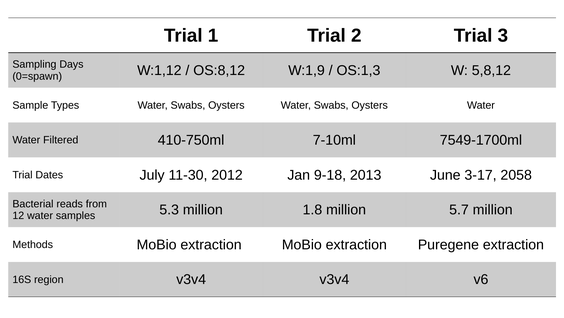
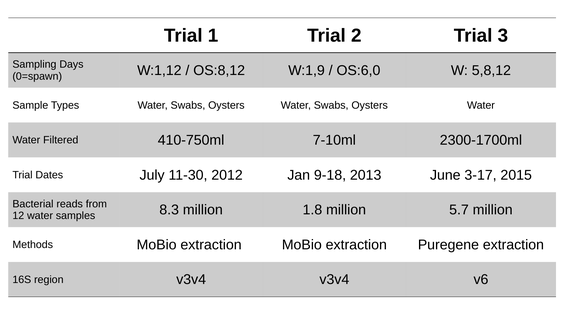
OS:1,3: OS:1,3 -> OS:6,0 (358, 70)
7549-1700ml: 7549-1700ml -> 2300-1700ml (481, 140)
2058: 2058 -> 2015 (516, 175)
5.3: 5.3 -> 8.3 (169, 209)
